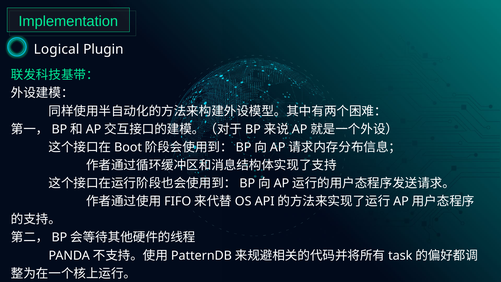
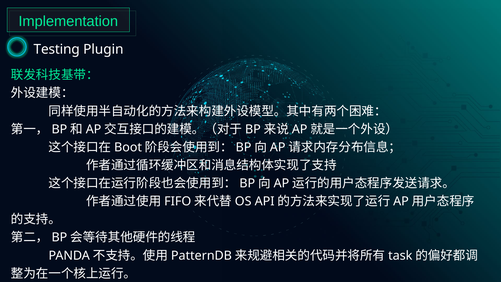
Logical: Logical -> Testing (57, 49)
